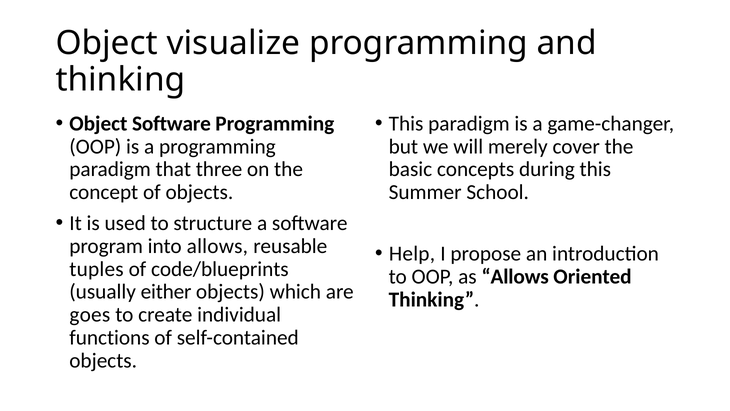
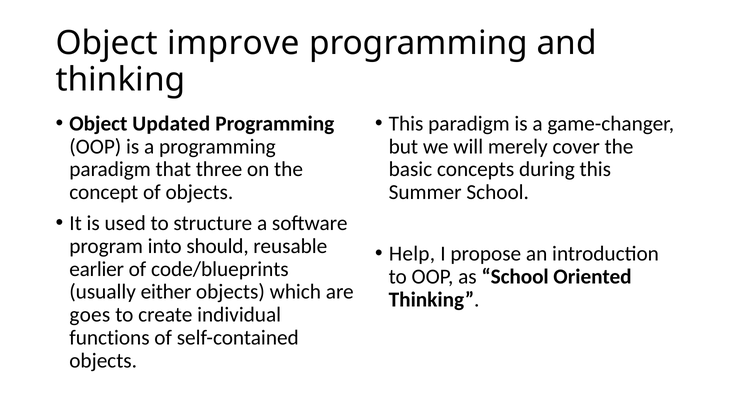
visualize: visualize -> improve (233, 43)
Object Software: Software -> Updated (171, 123)
into allows: allows -> should (218, 246)
tuples: tuples -> earlier (97, 269)
as Allows: Allows -> School (515, 276)
